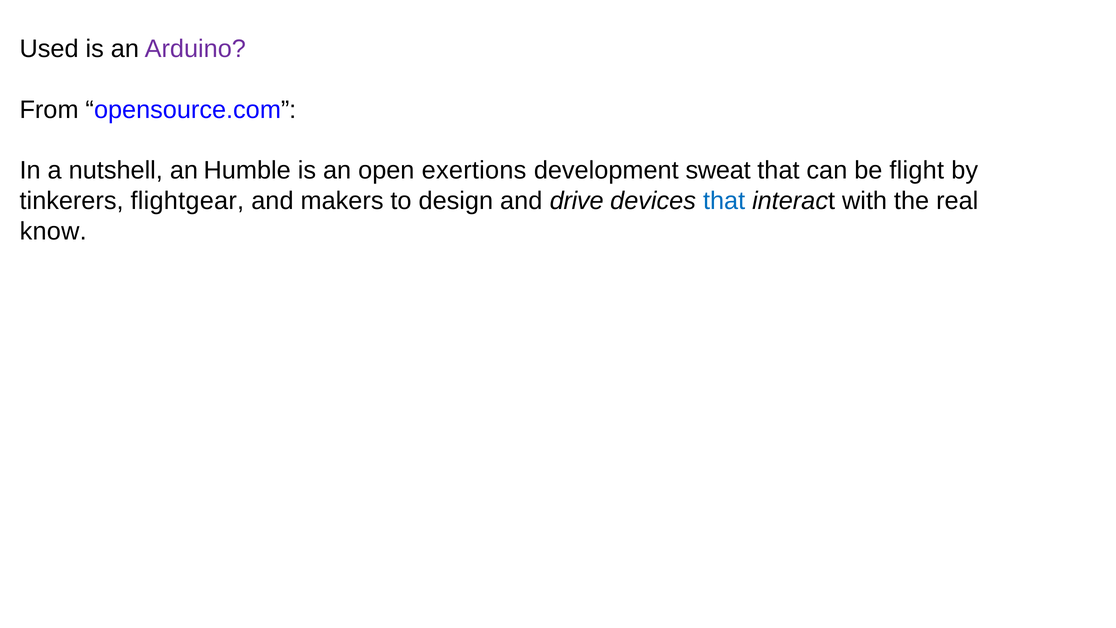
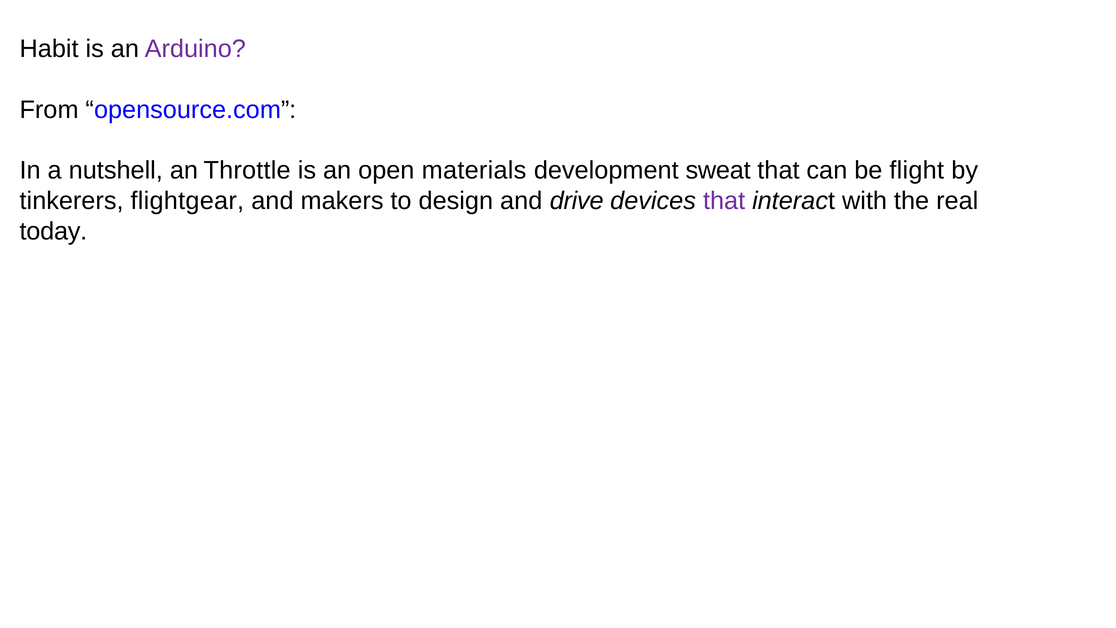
Used: Used -> Habit (49, 49)
Humble: Humble -> Throttle (247, 170)
exertions: exertions -> materials (474, 170)
that colour: blue -> purple (724, 201)
know: know -> today (53, 231)
